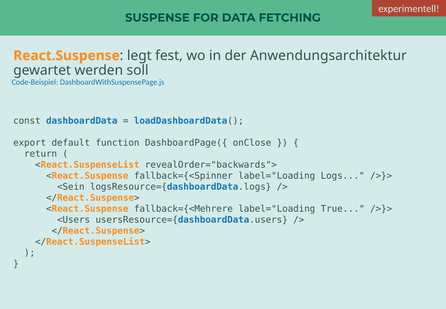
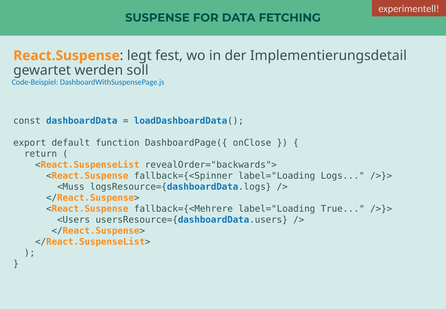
Anwendungsarchitektur: Anwendungsarchitektur -> Implementierungsdetail (328, 56)
<Sein: <Sein -> <Muss (71, 187)
